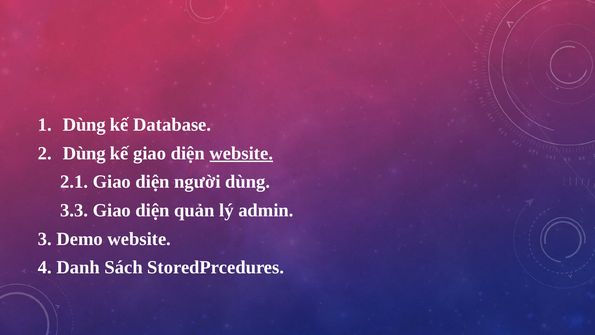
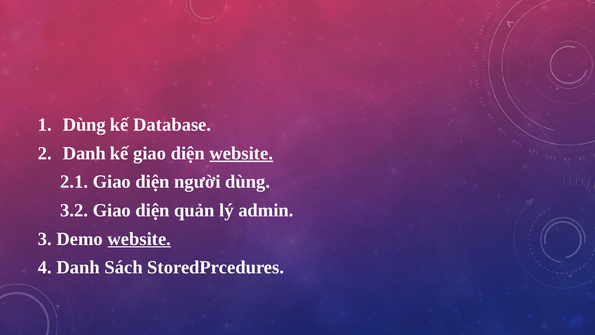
Dùng: Dùng -> Danh (84, 153)
3.3: 3.3 -> 3.2 (74, 210)
website underline: none -> present (139, 239)
